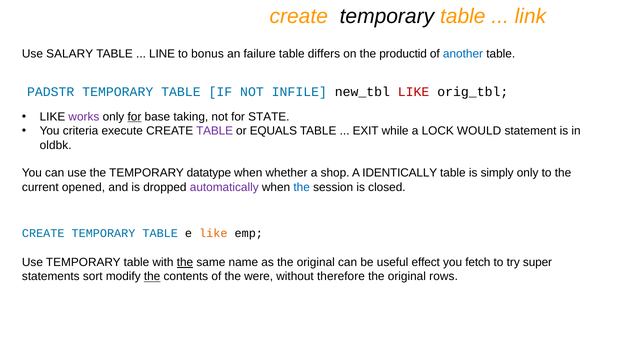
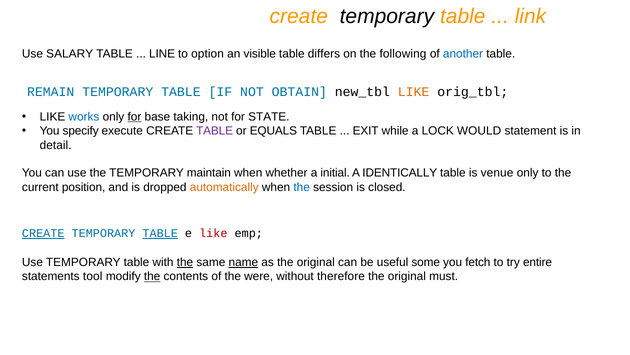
bonus: bonus -> option (208, 54)
failure: failure -> visible (260, 54)
productid: productid -> following (403, 54)
PADSTR: PADSTR -> REMAIN (51, 92)
INFILE: INFILE -> OBTAIN (299, 92)
LIKE colour: red -> orange (414, 92)
works colour: purple -> blue (84, 117)
criteria: criteria -> specify (81, 131)
oldbk: oldbk -> detail (56, 145)
datatype: datatype -> maintain (209, 173)
shop: shop -> initial (335, 173)
simply: simply -> venue (497, 173)
opened: opened -> position (84, 187)
automatically colour: purple -> orange (224, 187)
CREATE underline: none -> present (43, 233)
TABLE underline: none -> present (160, 233)
like colour: orange -> red (213, 233)
name underline: none -> present (243, 262)
effect: effect -> some (426, 262)
super: super -> entire (538, 262)
sort: sort -> tool (93, 276)
rows: rows -> must (444, 276)
